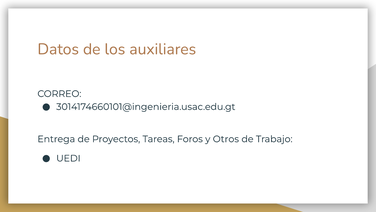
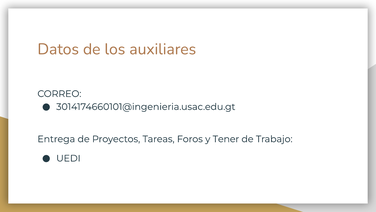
Otros: Otros -> Tener (226, 139)
